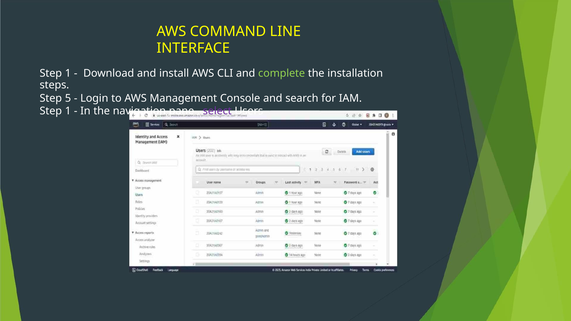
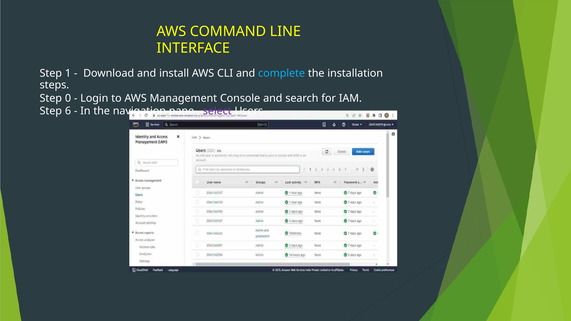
complete colour: light green -> light blue (282, 73)
5: 5 -> 0 (68, 98)
1: 1 -> 6 (68, 111)
